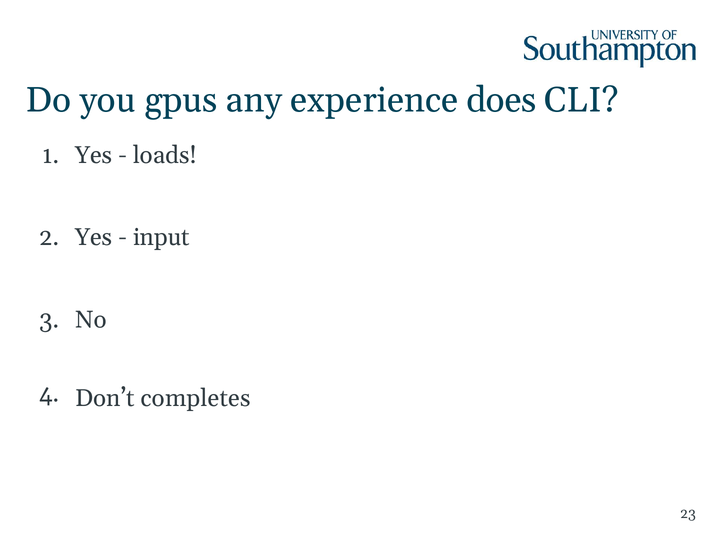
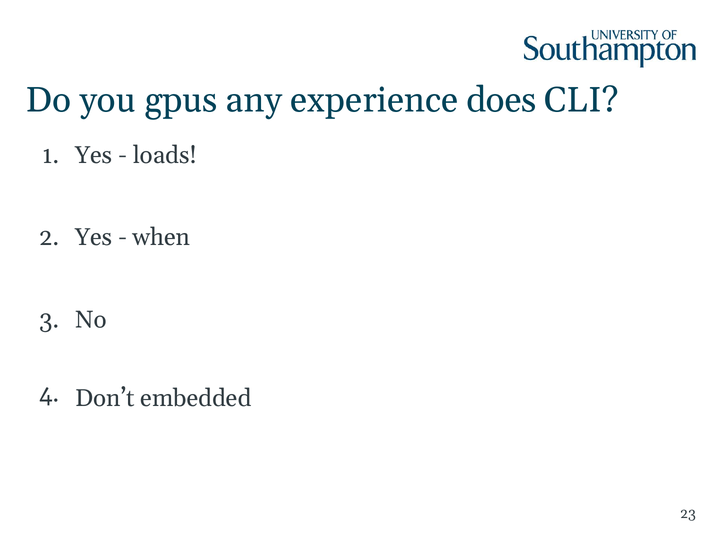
input: input -> when (161, 237)
completes: completes -> embedded (196, 398)
